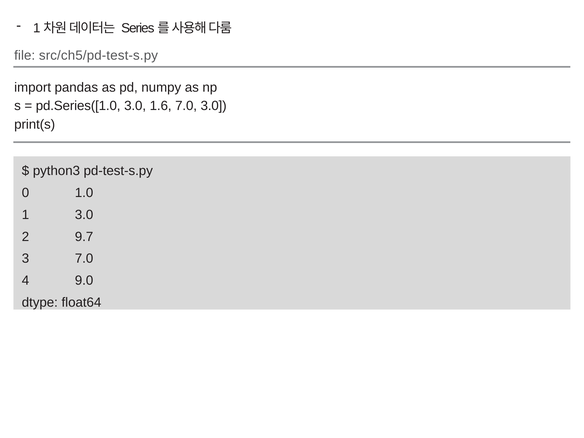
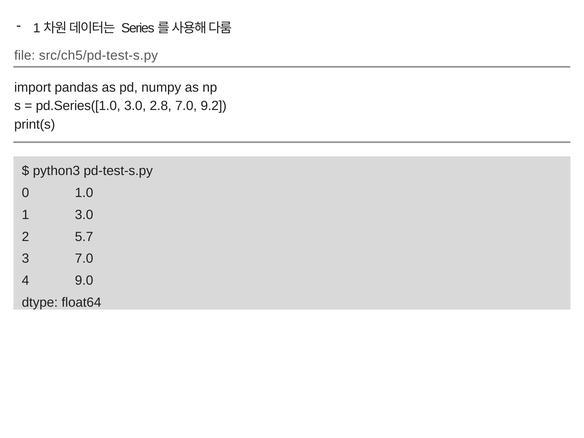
1.6: 1.6 -> 2.8 (161, 106)
7.0 3.0: 3.0 -> 9.2 (214, 106)
9.7: 9.7 -> 5.7 (84, 237)
